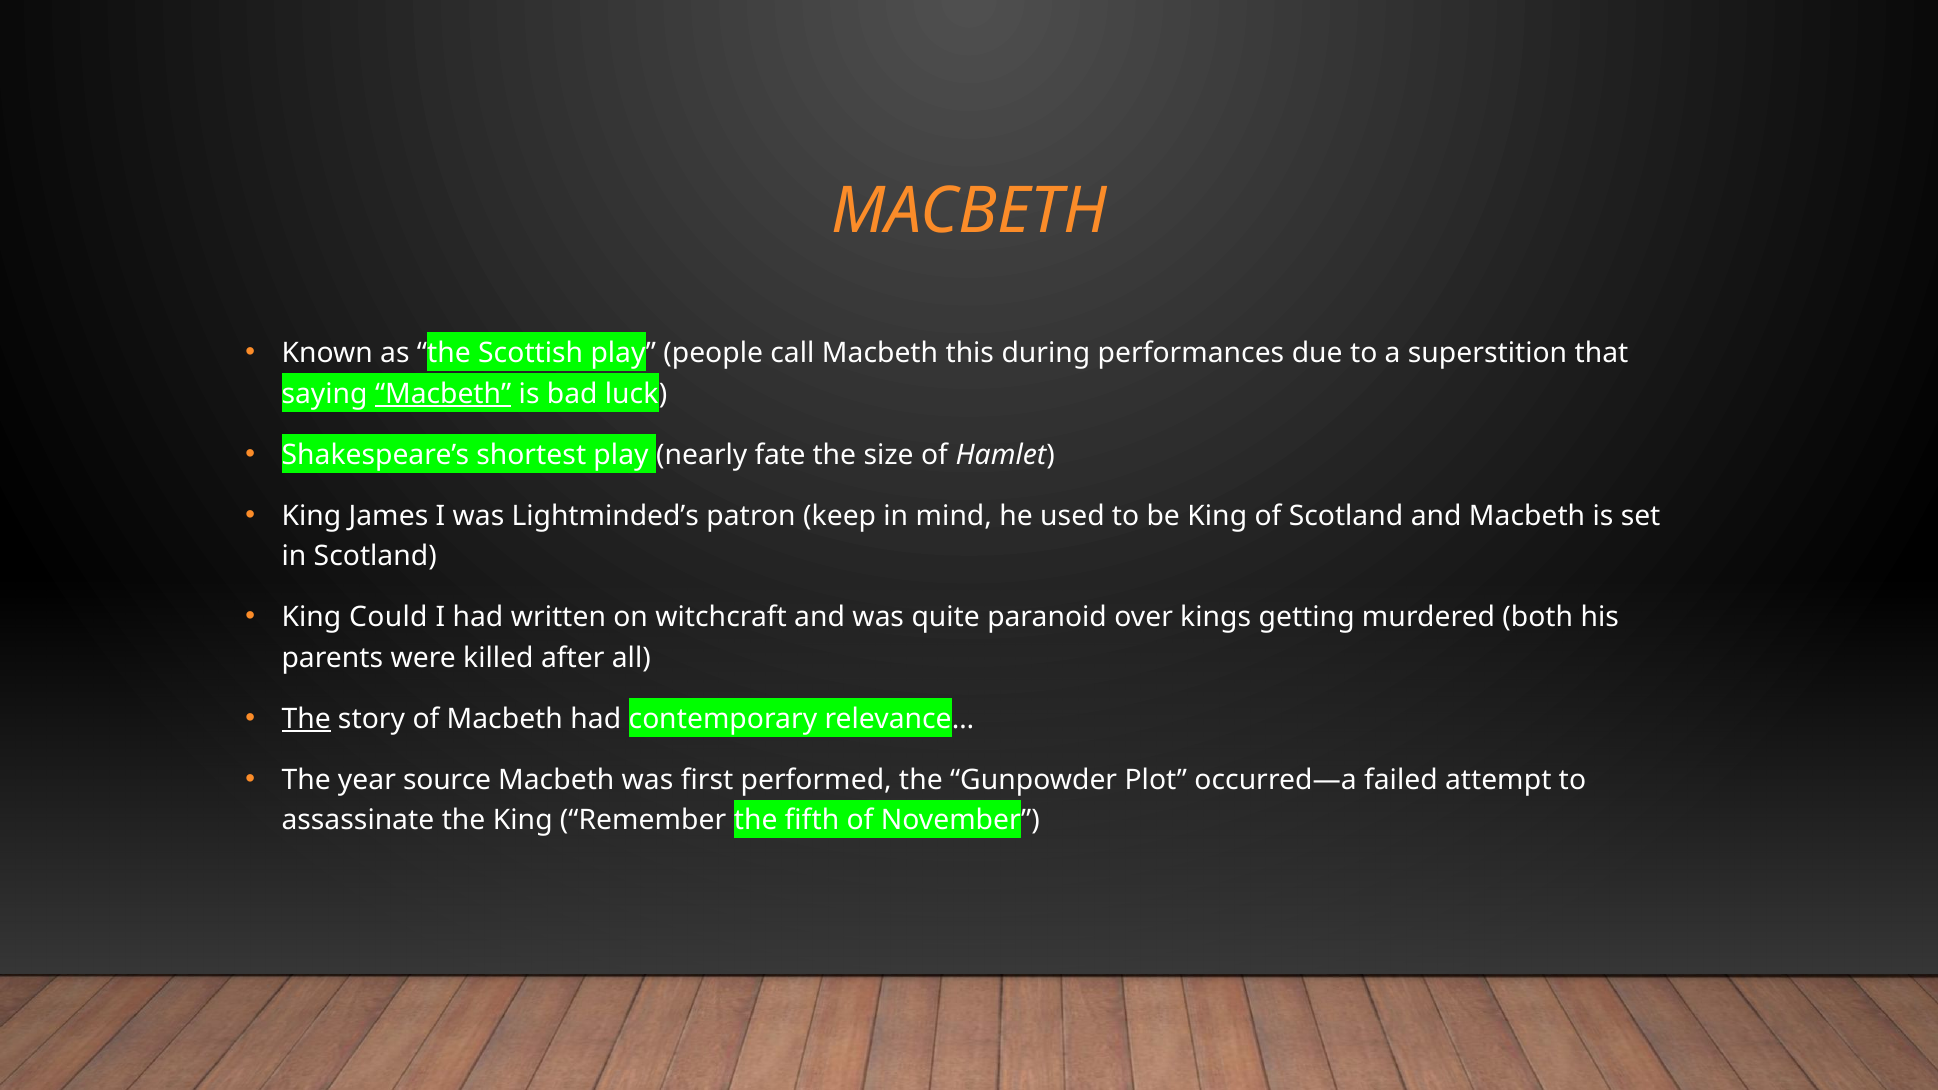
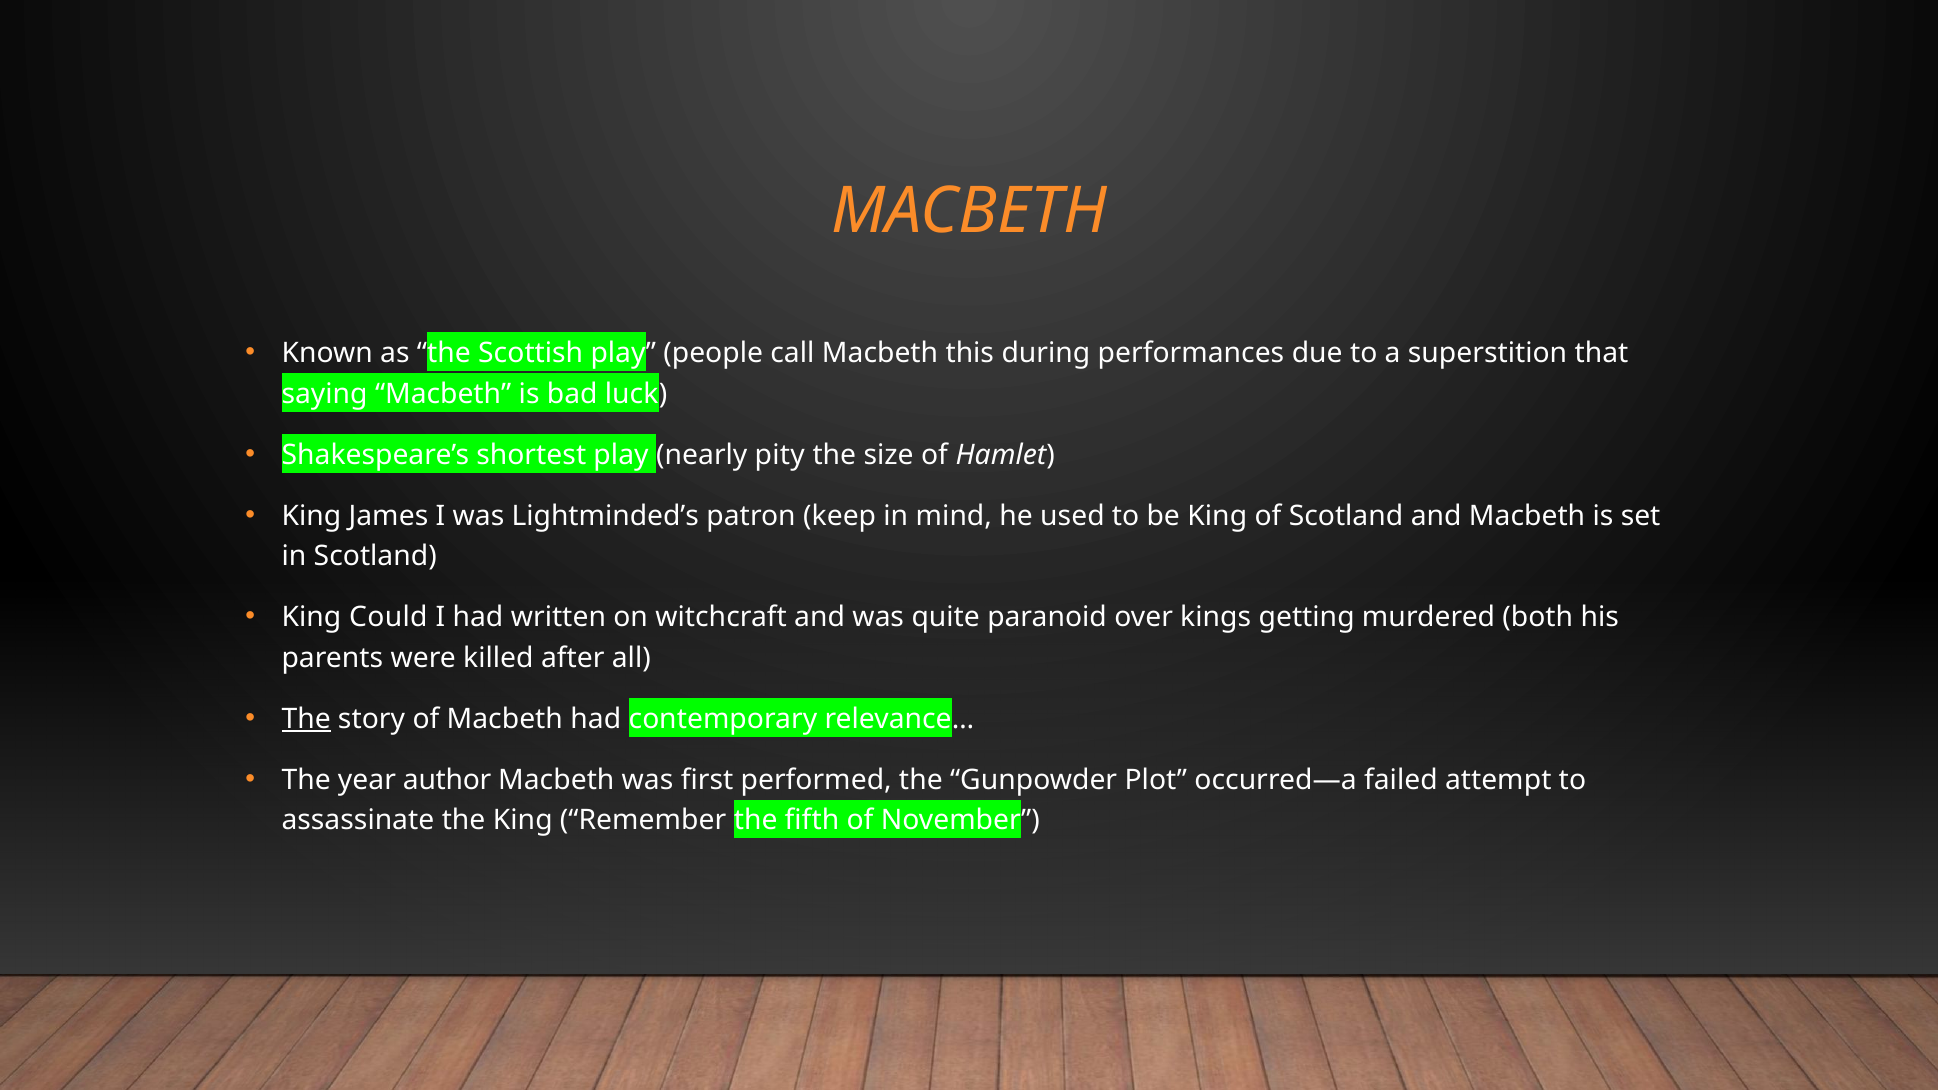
Macbeth underline: present -> none (443, 394)
fate: fate -> pity (780, 455)
source: source -> author (447, 780)
